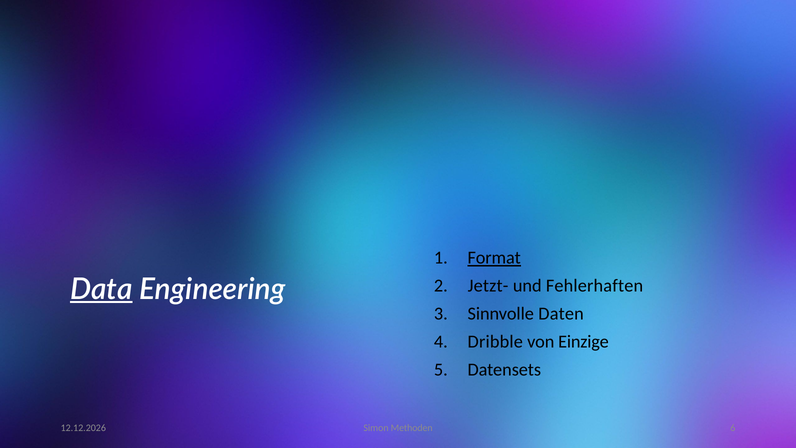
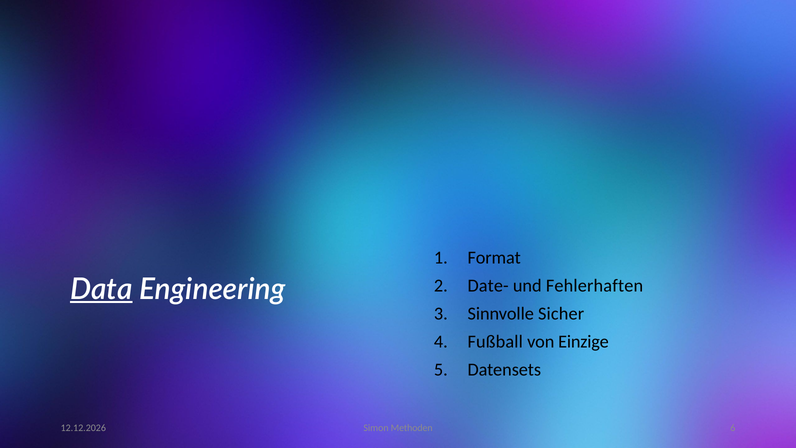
Format underline: present -> none (494, 258)
Jetzt-: Jetzt- -> Date- (488, 286)
Daten: Daten -> Sicher (561, 314)
Dribble: Dribble -> Fußball (495, 342)
